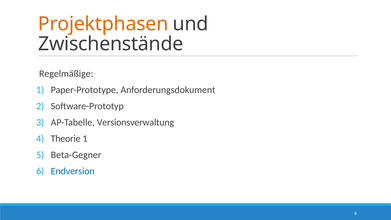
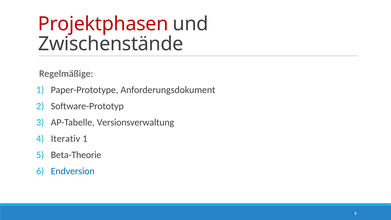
Projektphasen colour: orange -> red (103, 24)
Theorie: Theorie -> Iterativ (65, 139)
Beta-Gegner: Beta-Gegner -> Beta-Theorie (76, 155)
